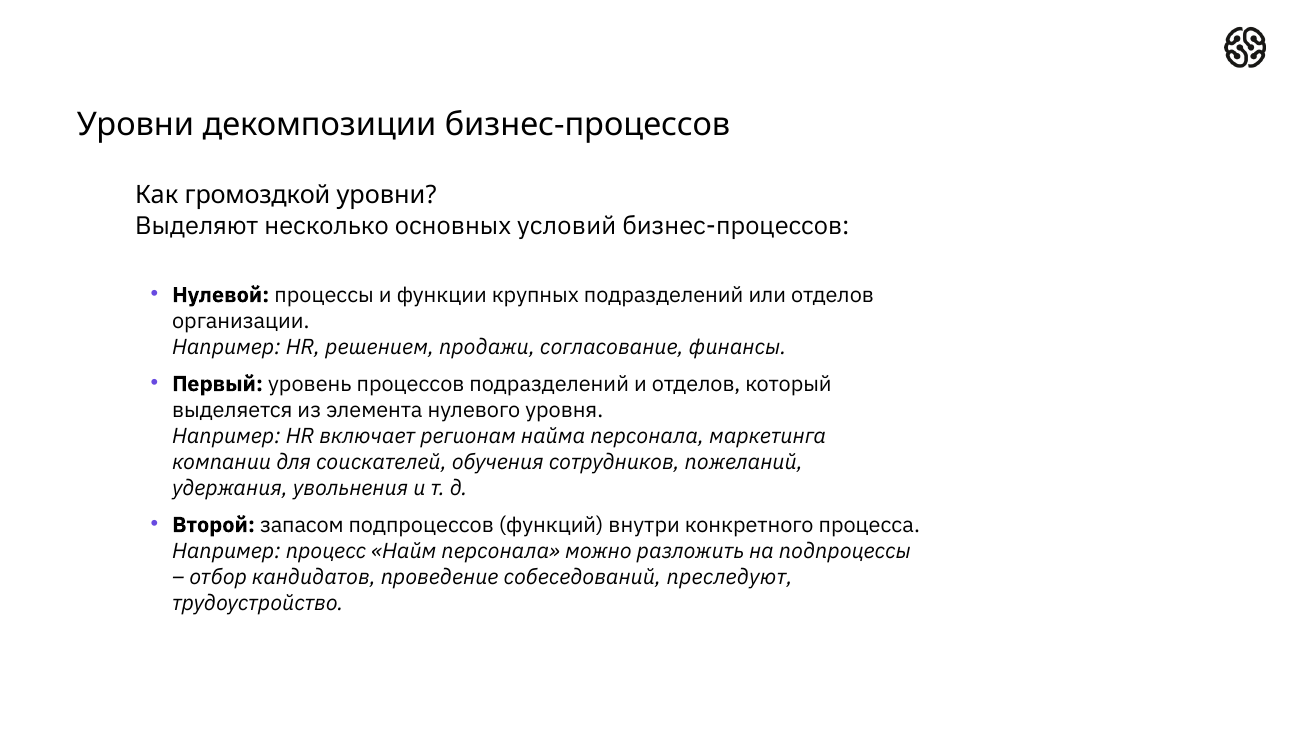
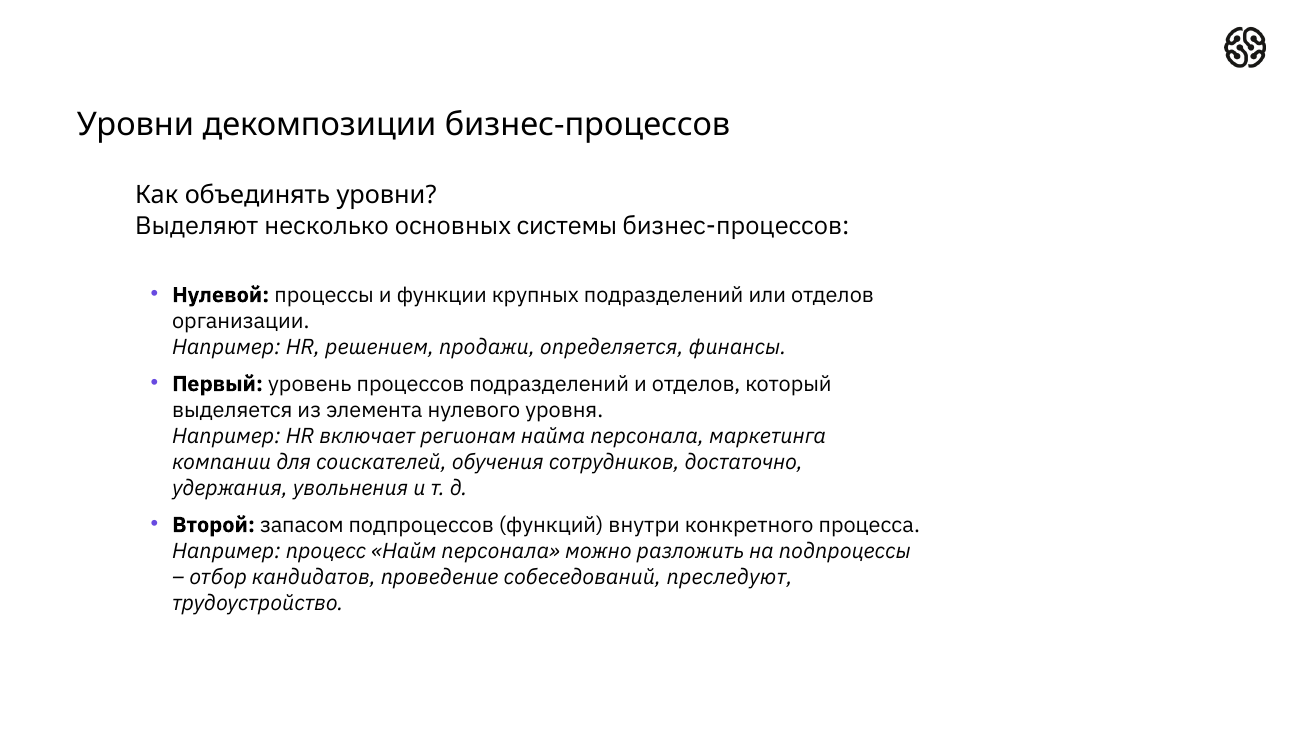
громоздкой: громоздкой -> объединять (257, 195)
условий: условий -> системы (567, 226)
согласование: согласование -> определяется (612, 347)
пожеланий: пожеланий -> достаточно (744, 462)
